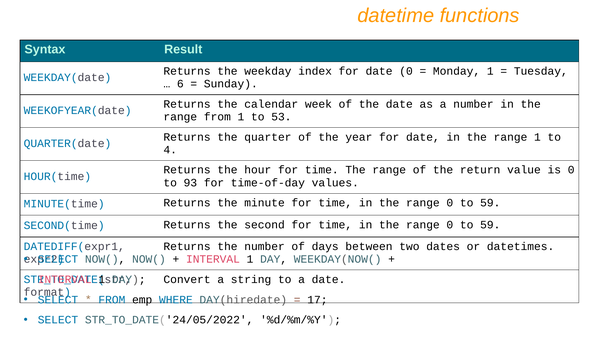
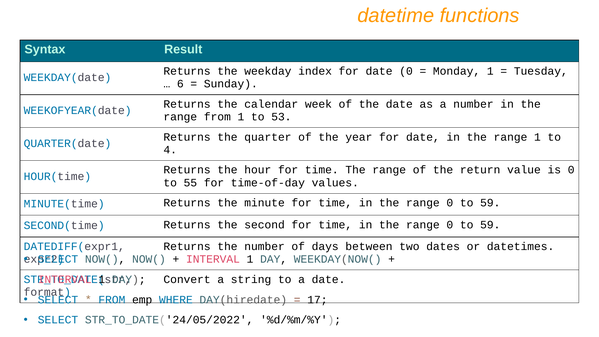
93: 93 -> 55 (190, 183)
